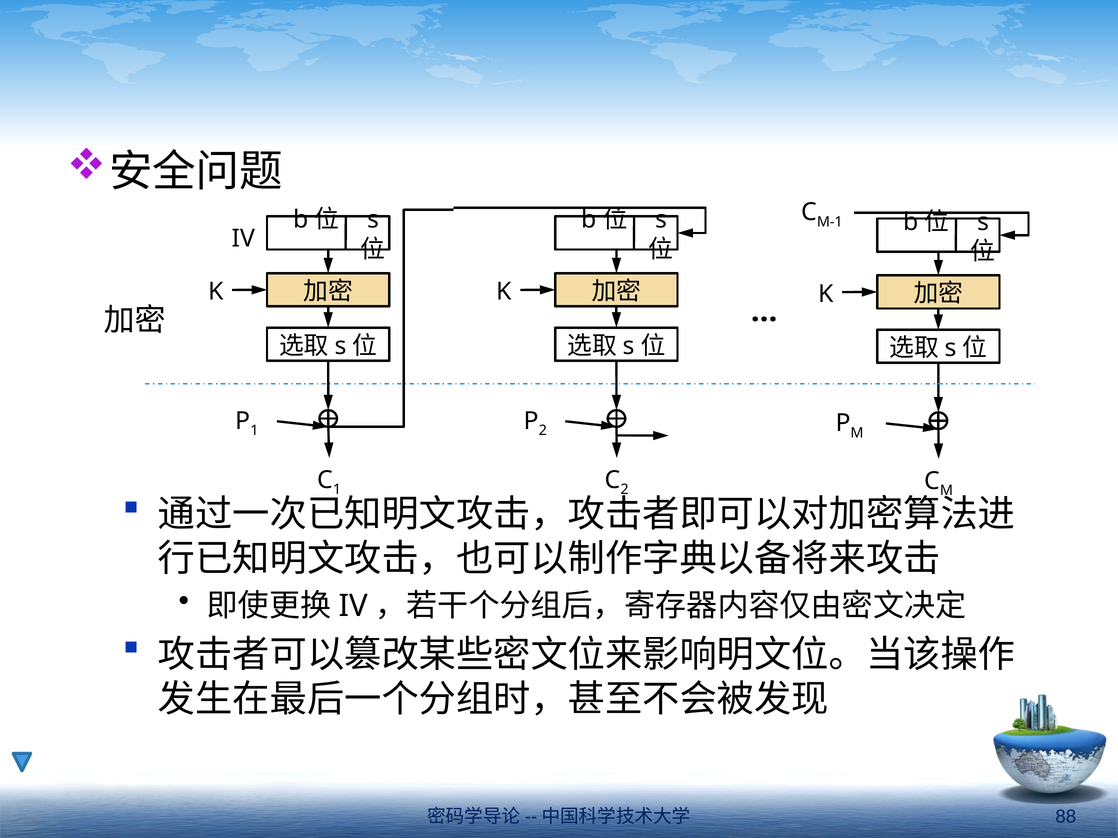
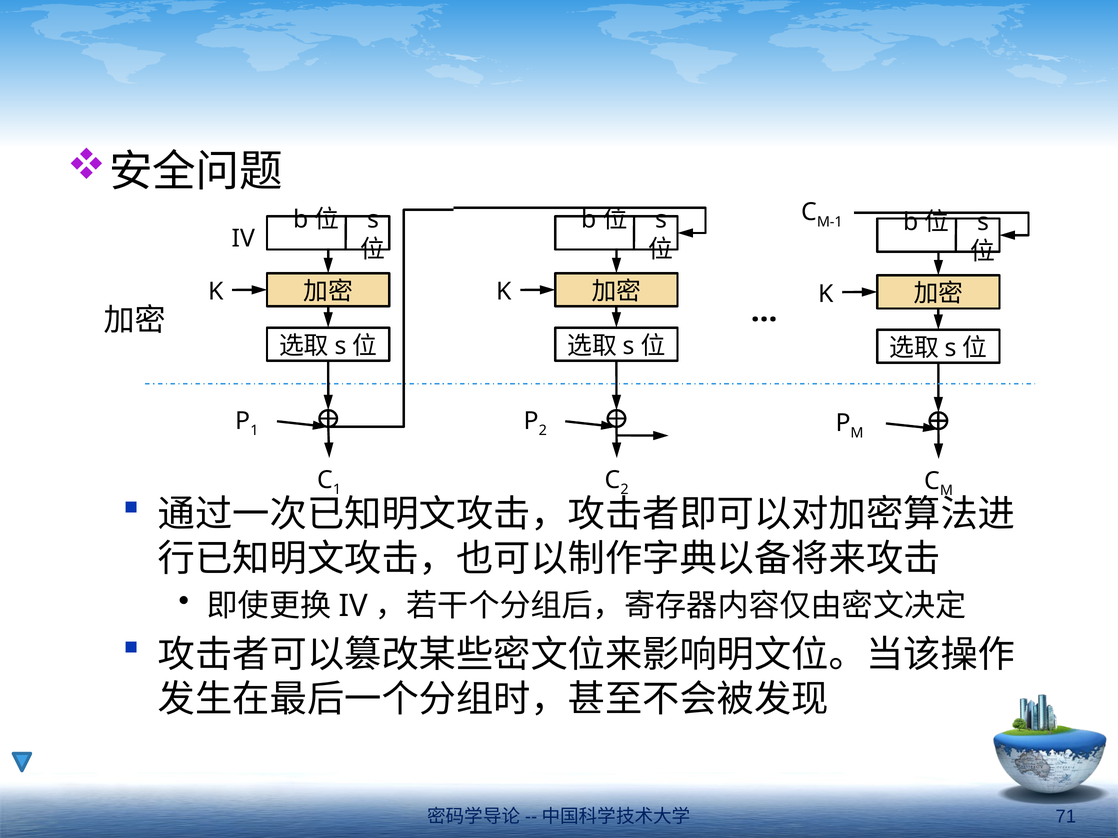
88: 88 -> 71 (1066, 817)
